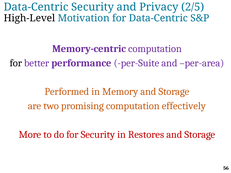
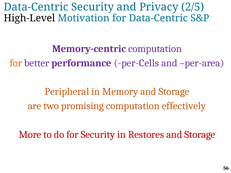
for colour: black -> orange (16, 63)
per-Suite: per-Suite -> per-Cells (136, 63)
Performed: Performed -> Peripheral (67, 92)
